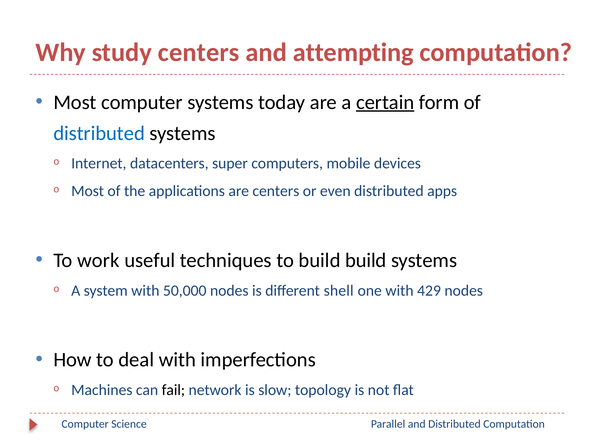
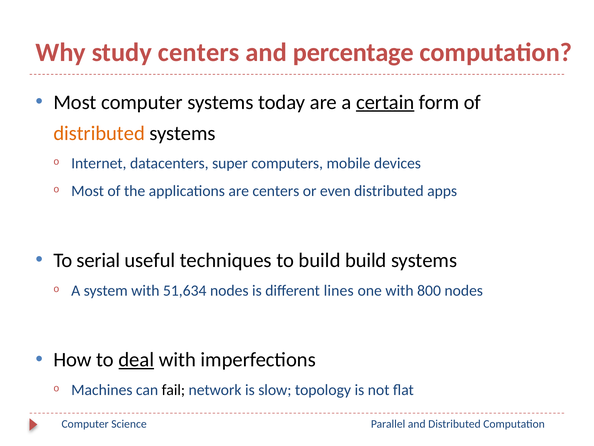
attempting: attempting -> percentage (353, 52)
distributed colour: blue -> orange (99, 133)
work: work -> serial (98, 260)
50,000: 50,000 -> 51,634 (185, 290)
shell: shell -> lines (339, 290)
429: 429 -> 800 (429, 290)
deal underline: none -> present (136, 359)
